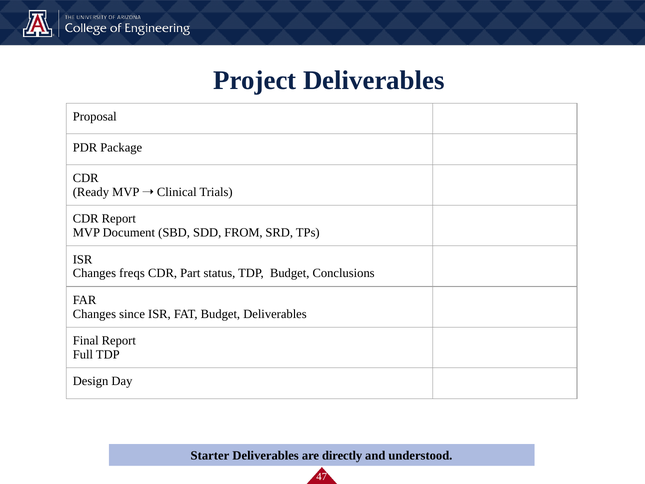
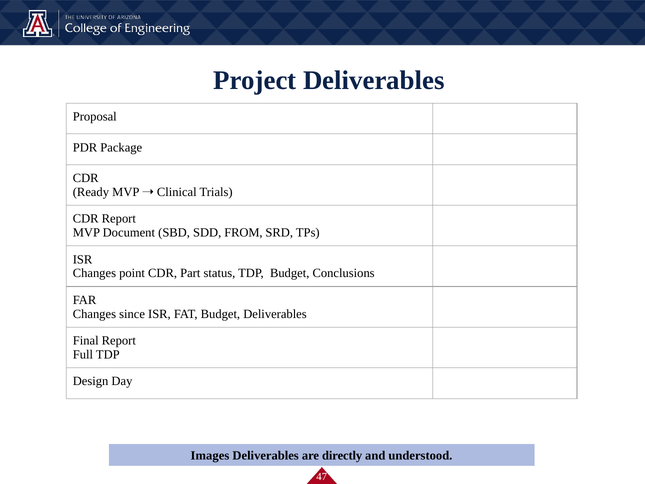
freqs: freqs -> point (132, 273)
Starter: Starter -> Images (210, 455)
